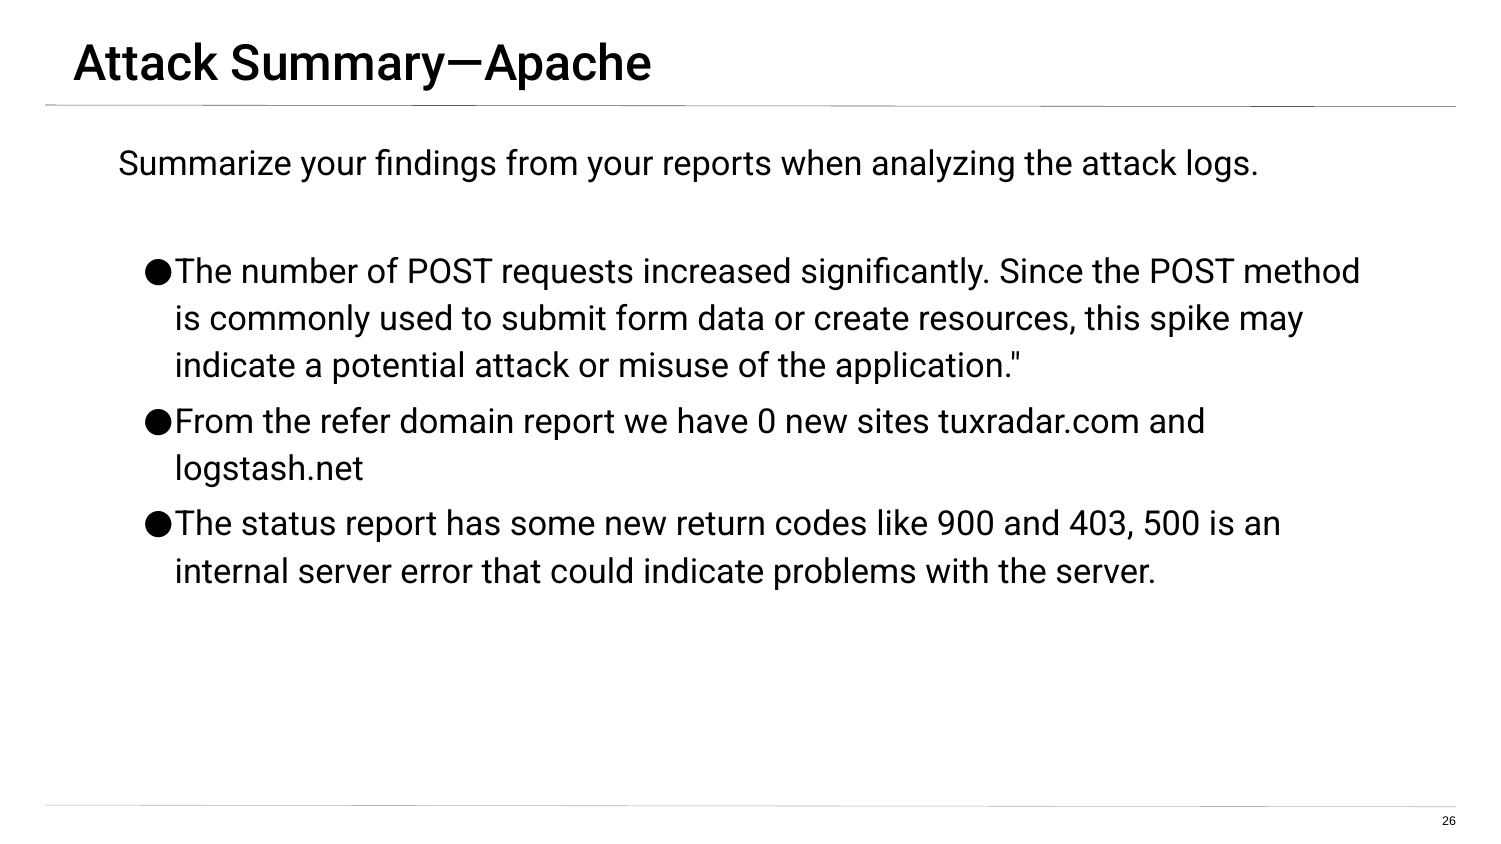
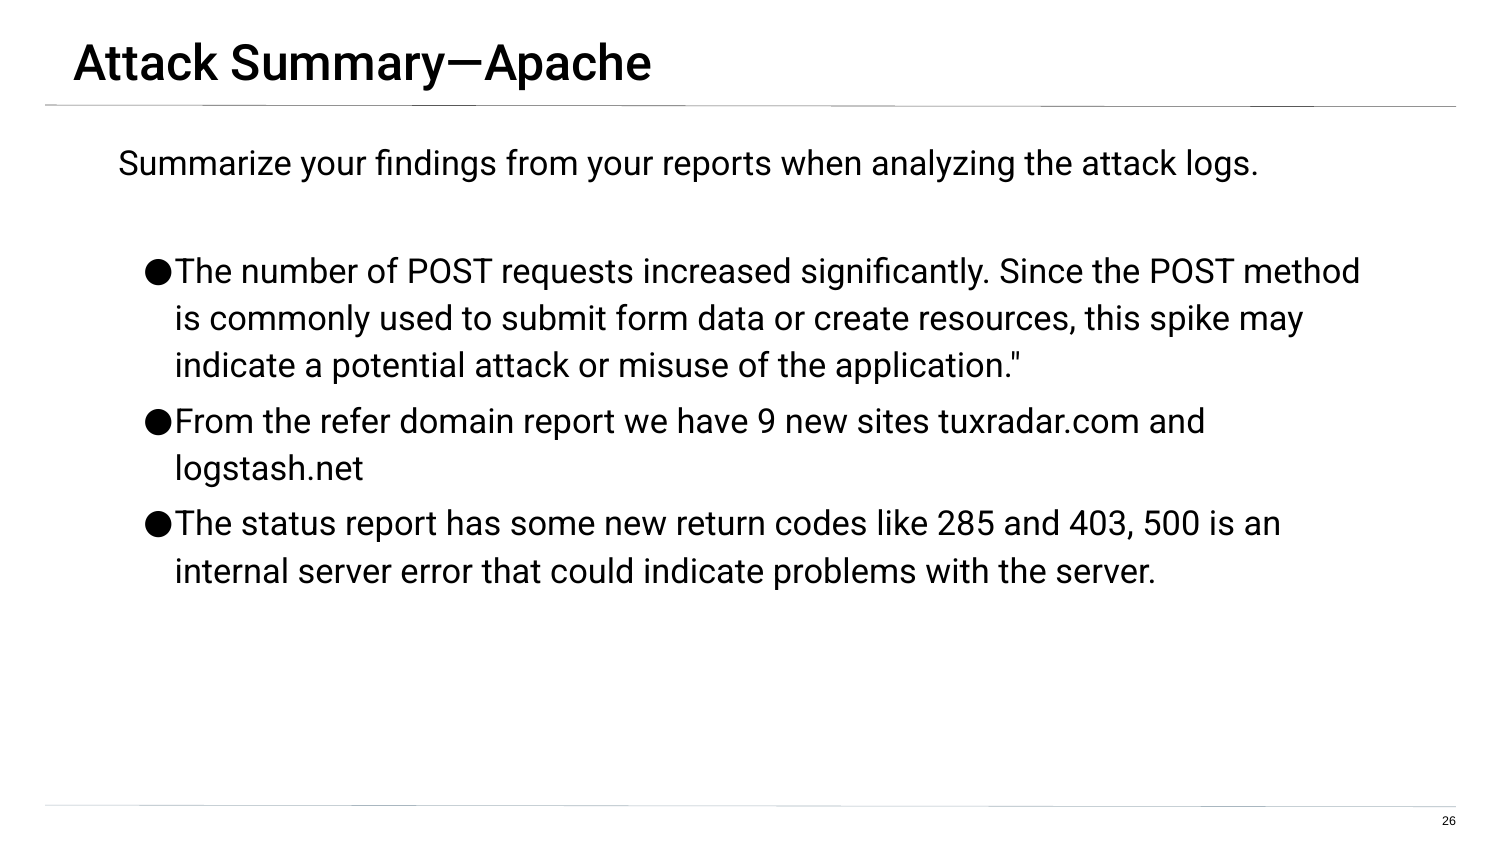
0: 0 -> 9 (767, 422)
900: 900 -> 285 (966, 525)
